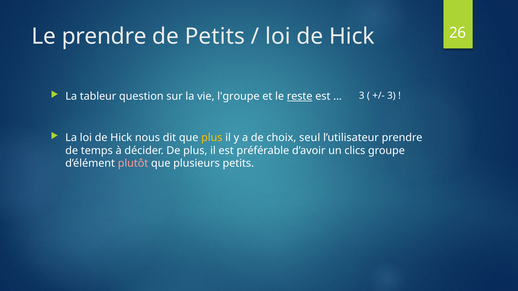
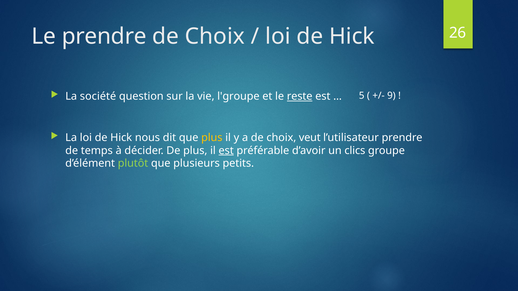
Petits: Petits -> Choix (215, 36)
tableur: tableur -> société (98, 96)
3: 3 -> 5 (362, 96)
3: 3 -> 9 (391, 96)
seul: seul -> veut (310, 138)
est underline: none -> present (226, 151)
plutôt colour: pink -> light green (133, 164)
